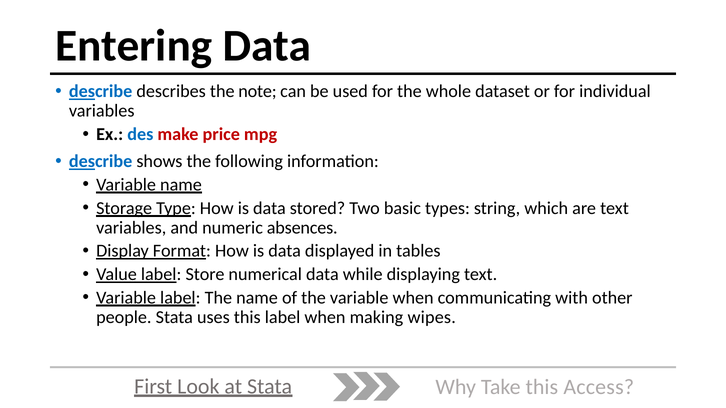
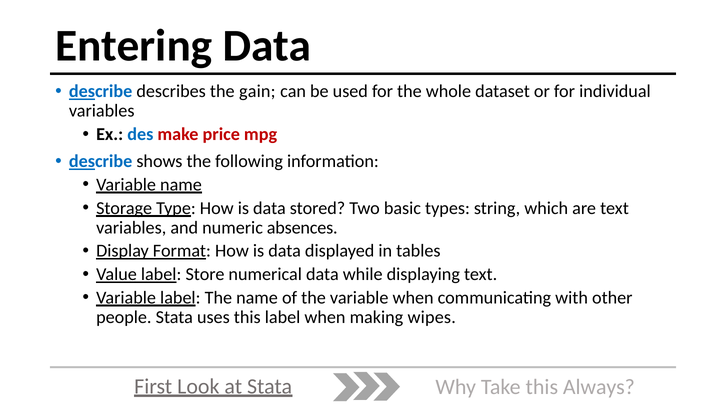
note: note -> gain (257, 91)
Access: Access -> Always (599, 387)
